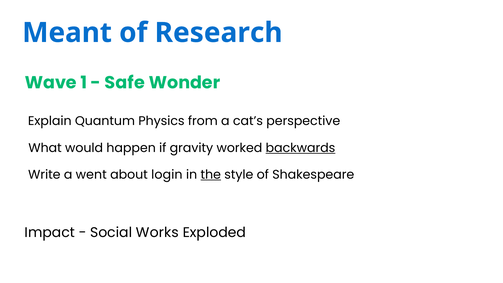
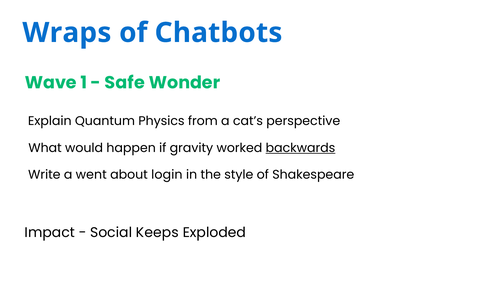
Meant: Meant -> Wraps (67, 33)
Research: Research -> Chatbots (219, 33)
the underline: present -> none (211, 175)
Works: Works -> Keeps (157, 232)
